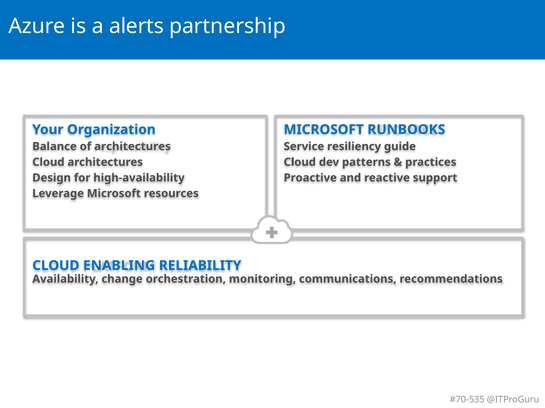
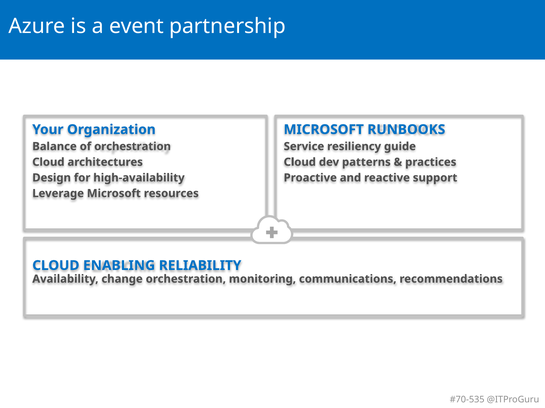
alerts: alerts -> event (136, 26)
of architectures: architectures -> orchestration (133, 147)
